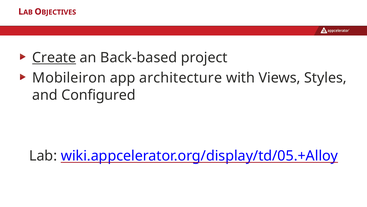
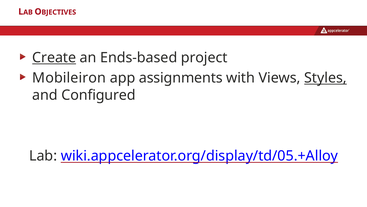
Back-based: Back-based -> Ends-based (139, 58)
architecture: architecture -> assignments (181, 78)
Styles underline: none -> present (325, 78)
